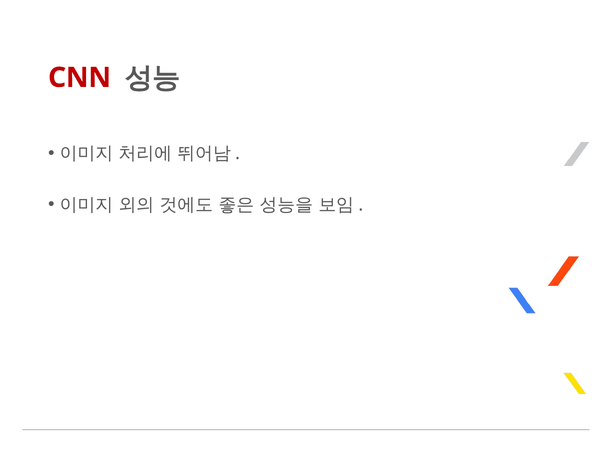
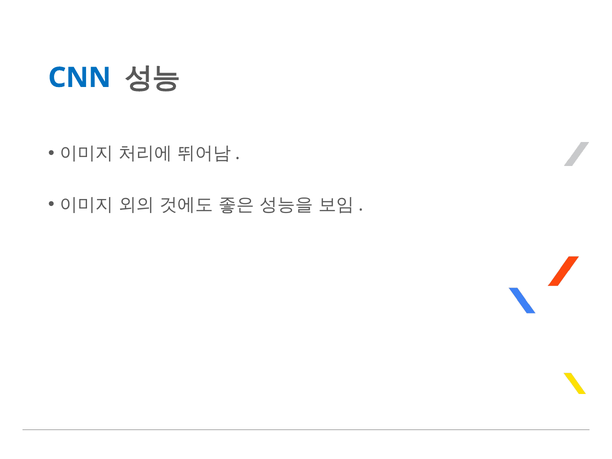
CNN colour: red -> blue (80, 78)
